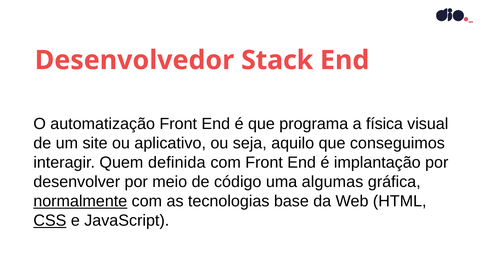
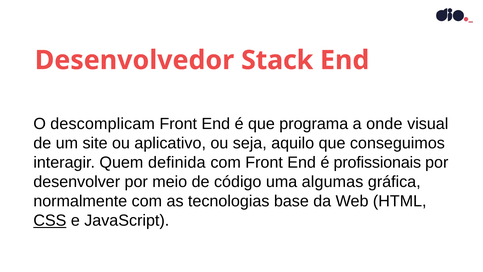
automatização: automatização -> descomplicam (103, 124)
física: física -> onde (384, 124)
implantação: implantação -> profissionais (377, 162)
normalmente underline: present -> none (80, 201)
